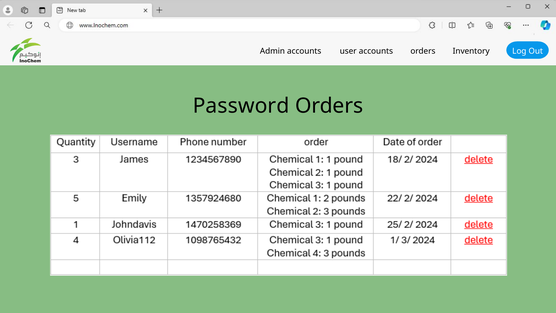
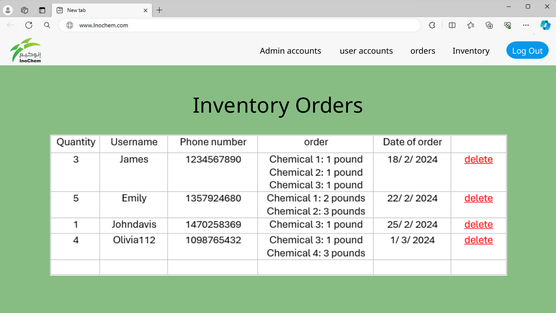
Password: Password -> Inventory (241, 106)
